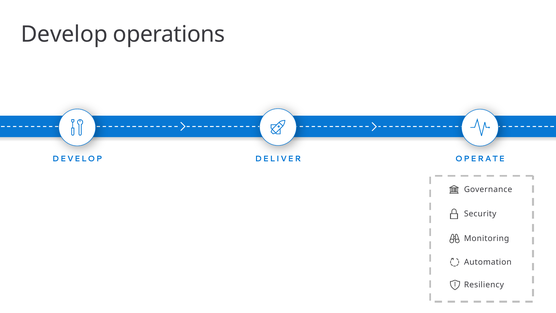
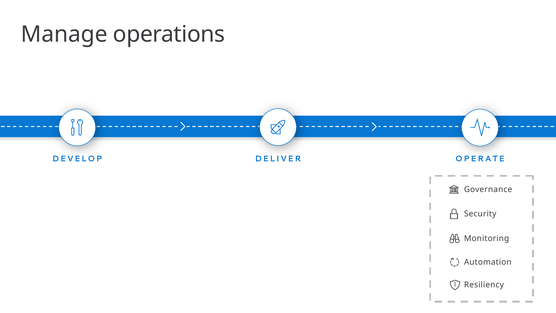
Develop: Develop -> Manage (64, 34)
